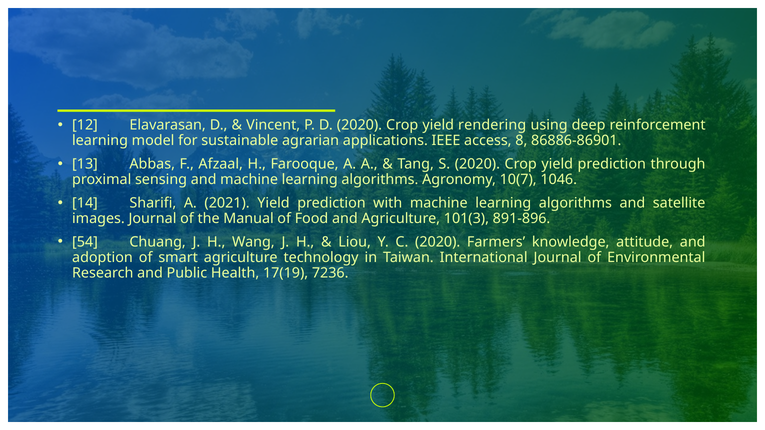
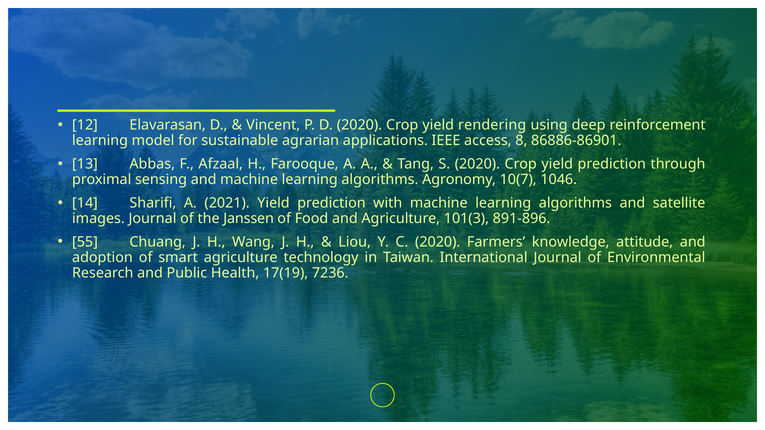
Manual: Manual -> Janssen (249, 219)
54: 54 -> 55 (85, 242)
